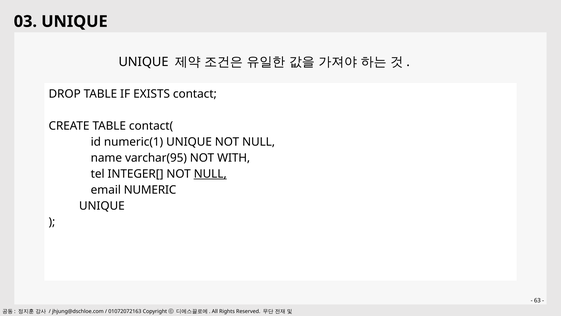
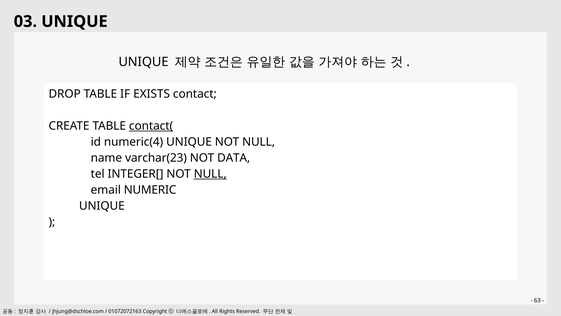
contact( underline: none -> present (151, 126)
numeric(1: numeric(1 -> numeric(4 (134, 142)
varchar(95: varchar(95 -> varchar(23 (156, 158)
WITH: WITH -> DATA (234, 158)
